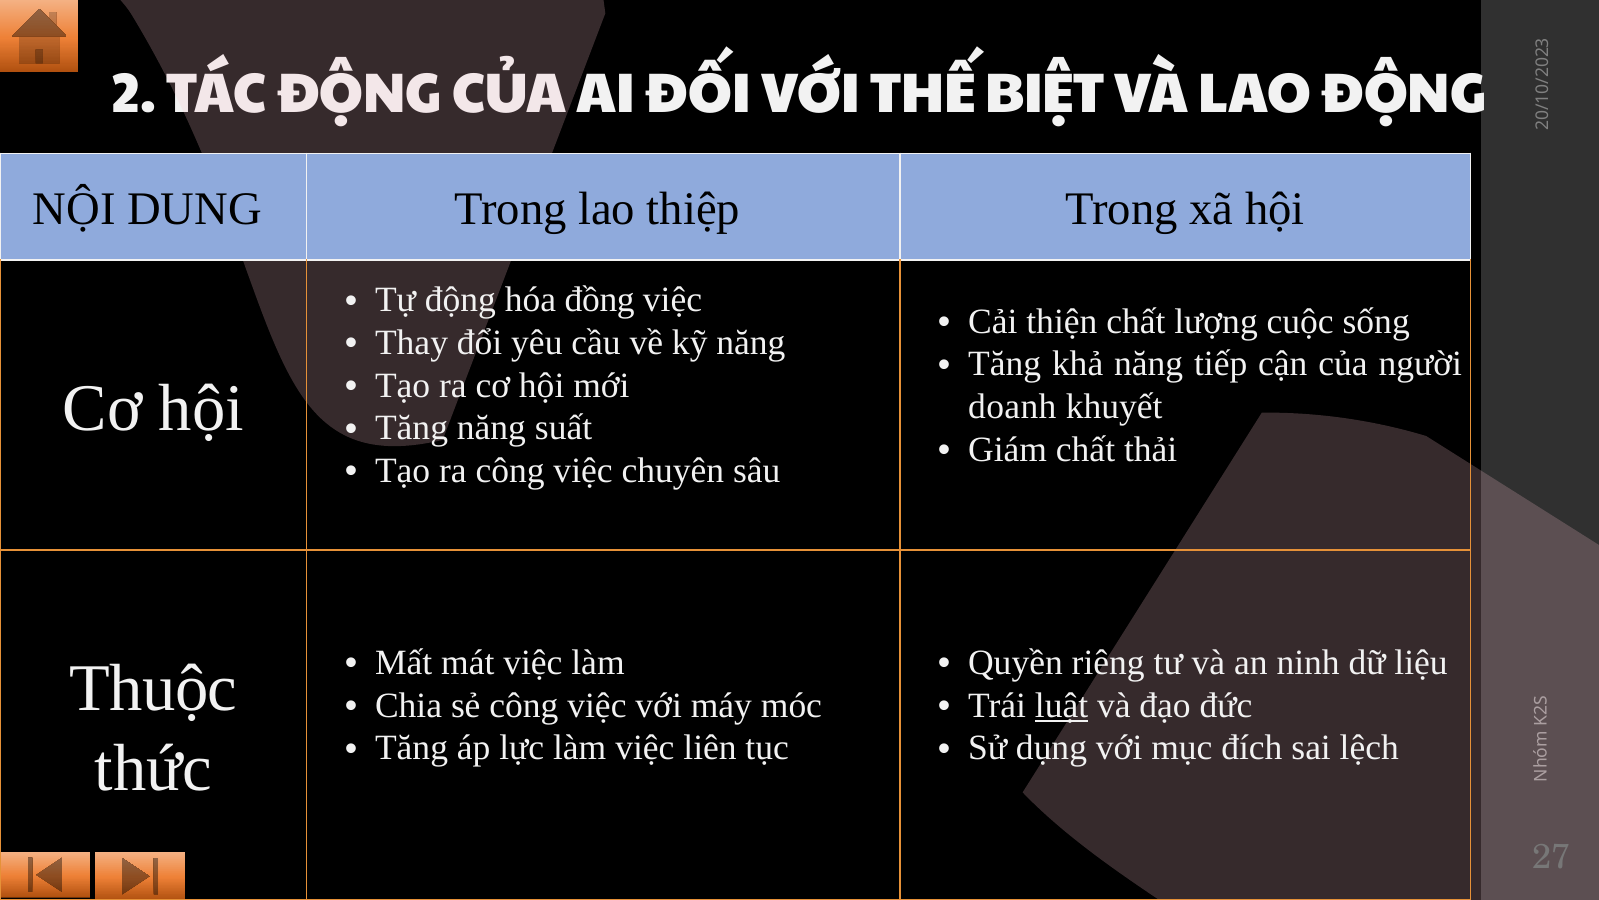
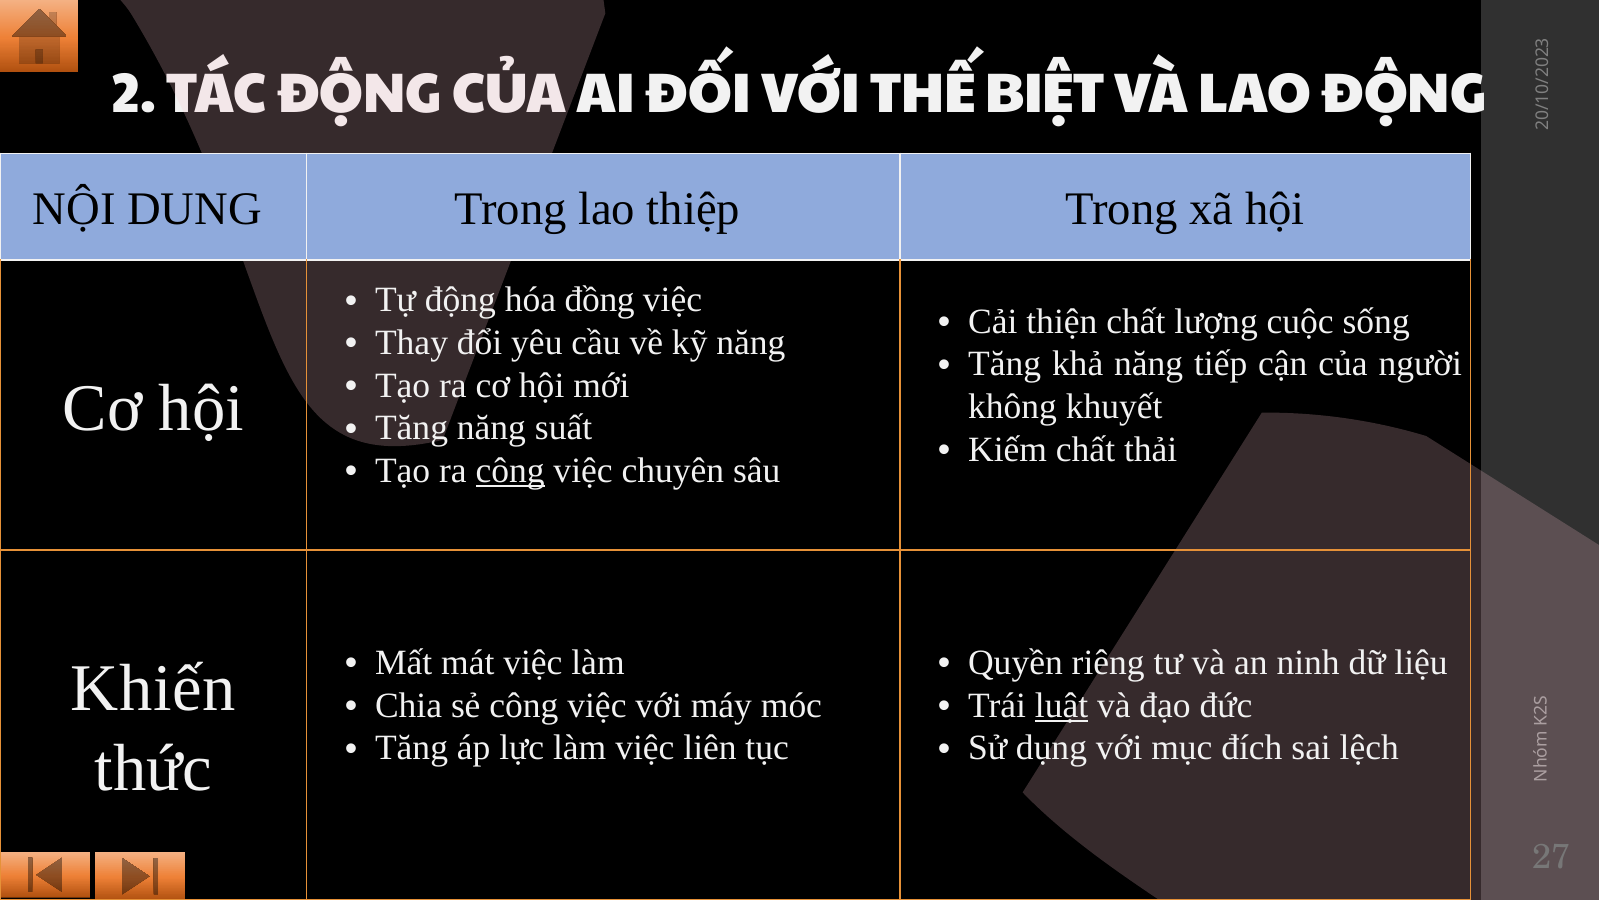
doanh: doanh -> không (1013, 407)
Giám: Giám -> Kiếm (1008, 449)
công underline: none -> present (510, 471)
Thuộc: Thuộc -> Khiến (153, 688)
